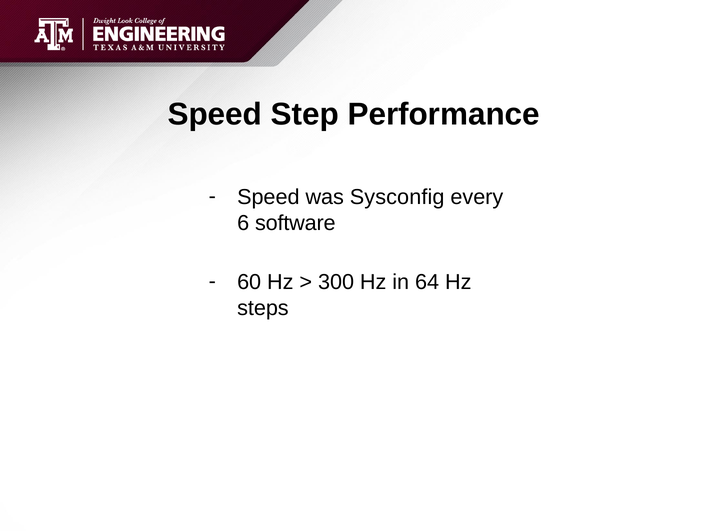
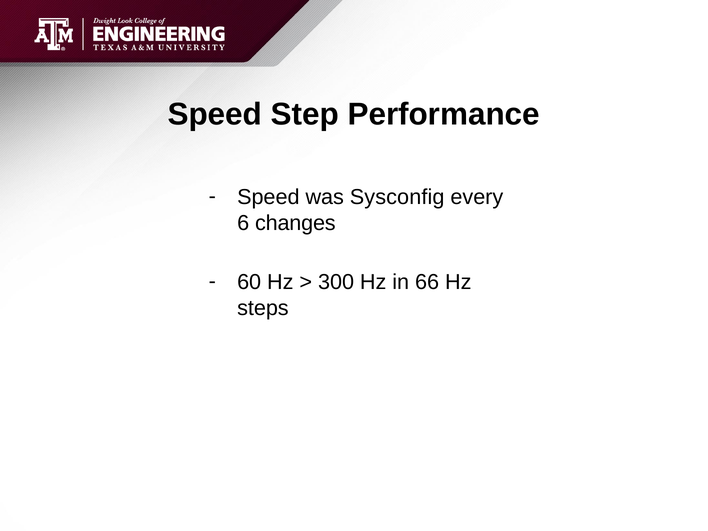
software: software -> changes (295, 223)
64: 64 -> 66 (427, 282)
